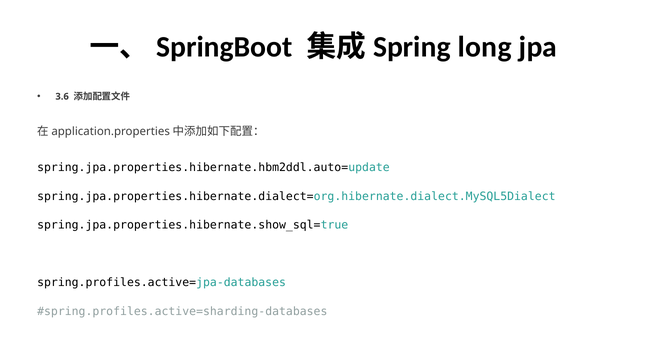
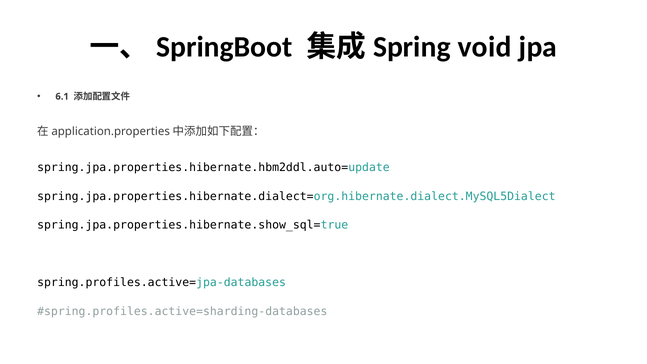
long: long -> void (485, 47)
3.6: 3.6 -> 6.1 (62, 96)
